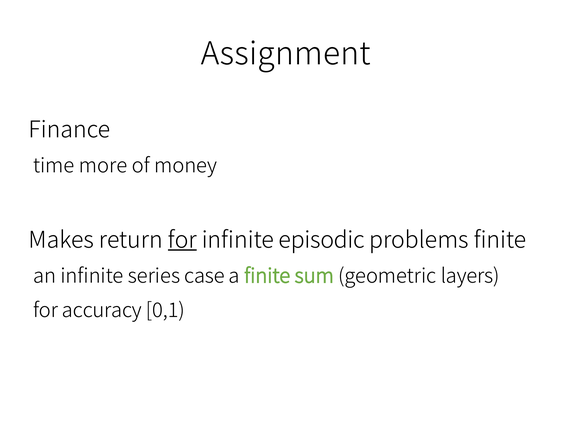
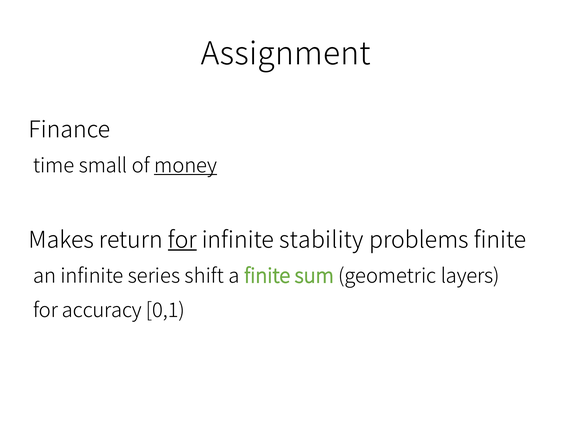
more: more -> small (103, 166)
money underline: none -> present (186, 166)
episodic: episodic -> stability (321, 240)
case: case -> shift (204, 276)
